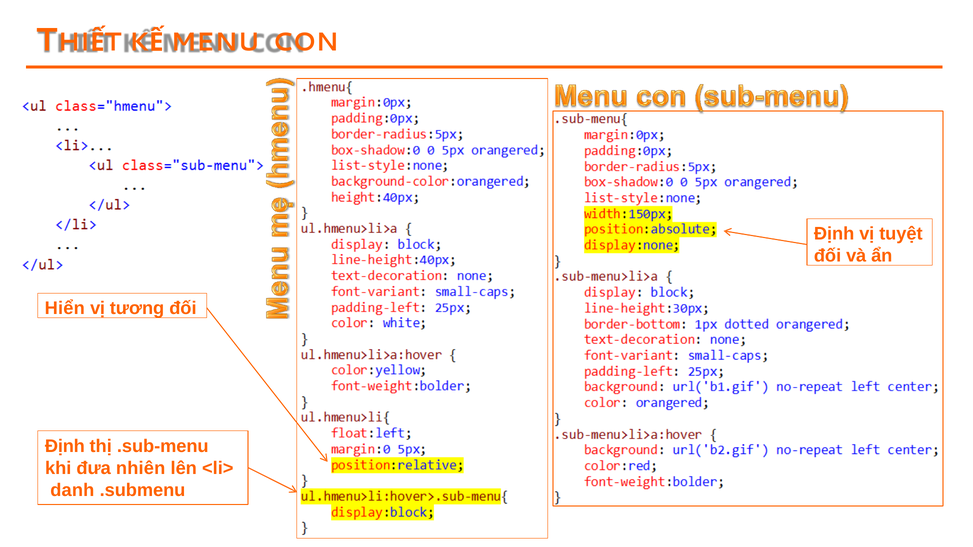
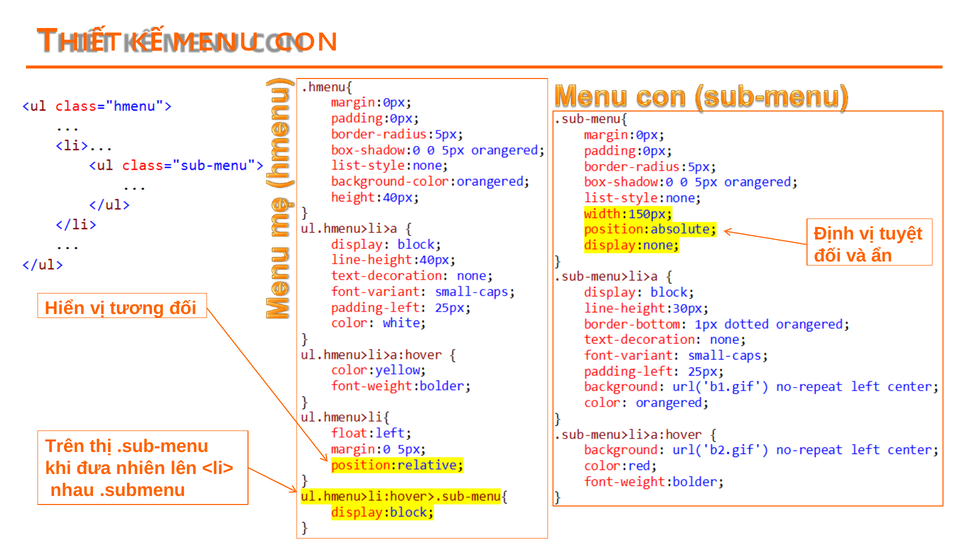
Định: Định -> Trên (65, 447)
danh: danh -> nhau (72, 490)
